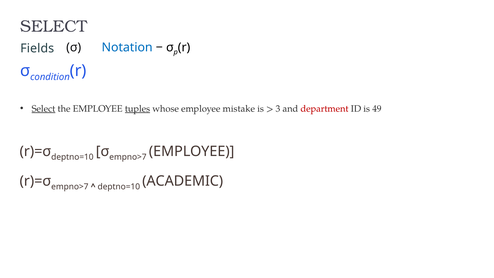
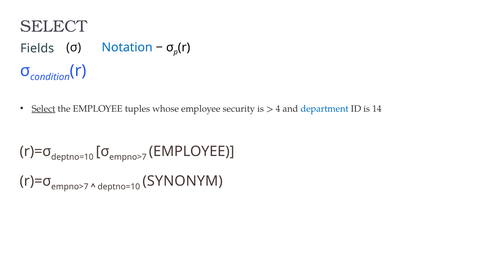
tuples underline: present -> none (137, 109)
mistake: mistake -> security (239, 109)
3: 3 -> 4 (278, 109)
department colour: red -> blue (325, 109)
49: 49 -> 14 (377, 109)
ACADEMIC: ACADEMIC -> SYNONYM (183, 181)
